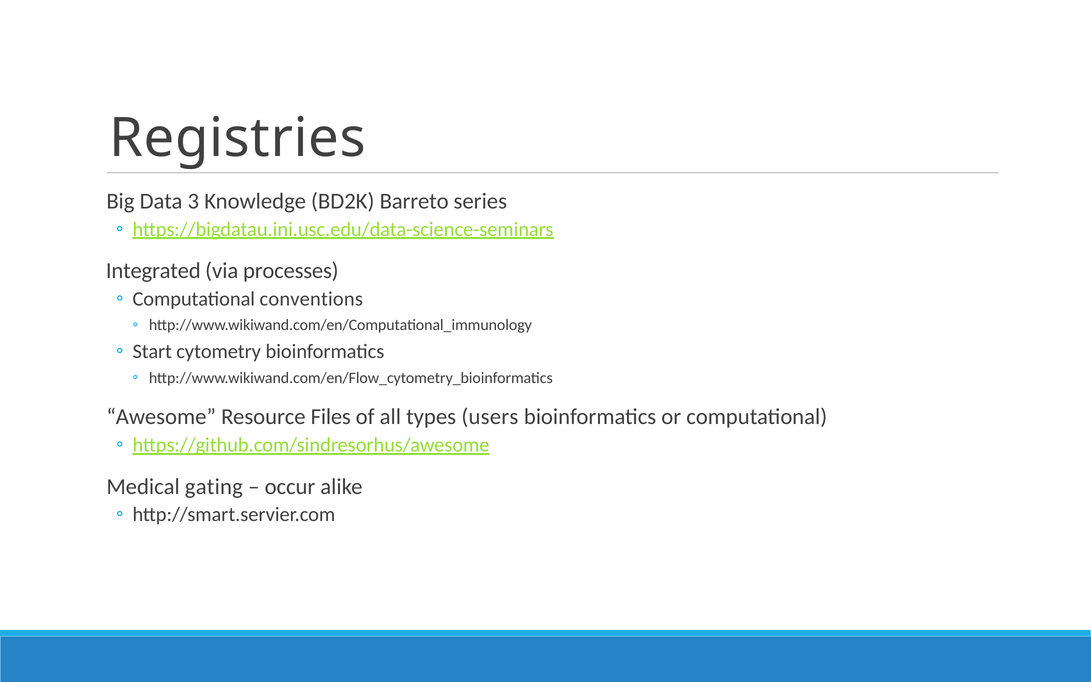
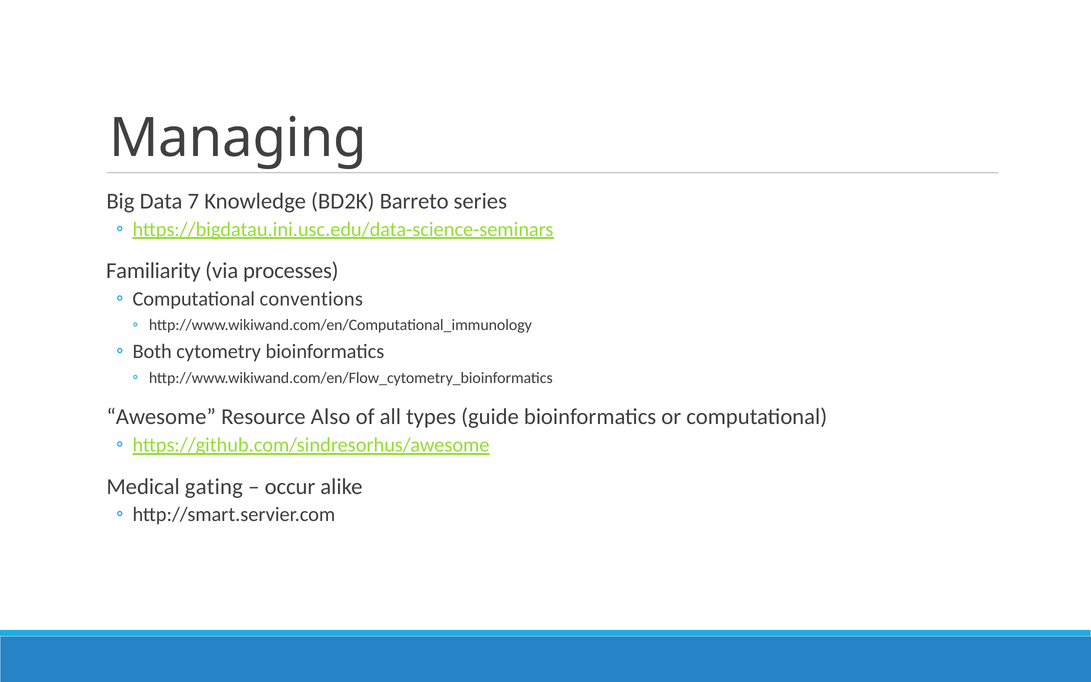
Registries: Registries -> Managing (238, 138)
3: 3 -> 7 (193, 201)
Integrated: Integrated -> Familiarity (153, 271)
Start: Start -> Both (152, 351)
Files: Files -> Also (331, 417)
users: users -> guide (490, 417)
